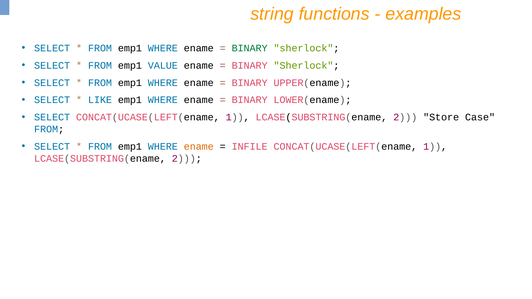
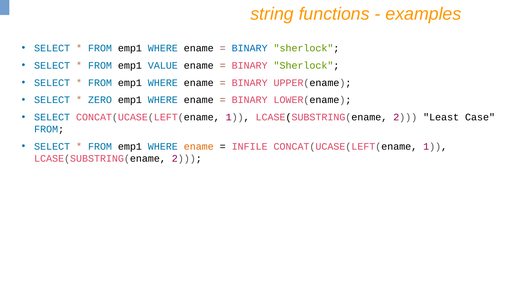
BINARY colour: green -> blue (250, 48)
LIKE: LIKE -> ZERO (100, 100)
Store: Store -> Least (441, 117)
